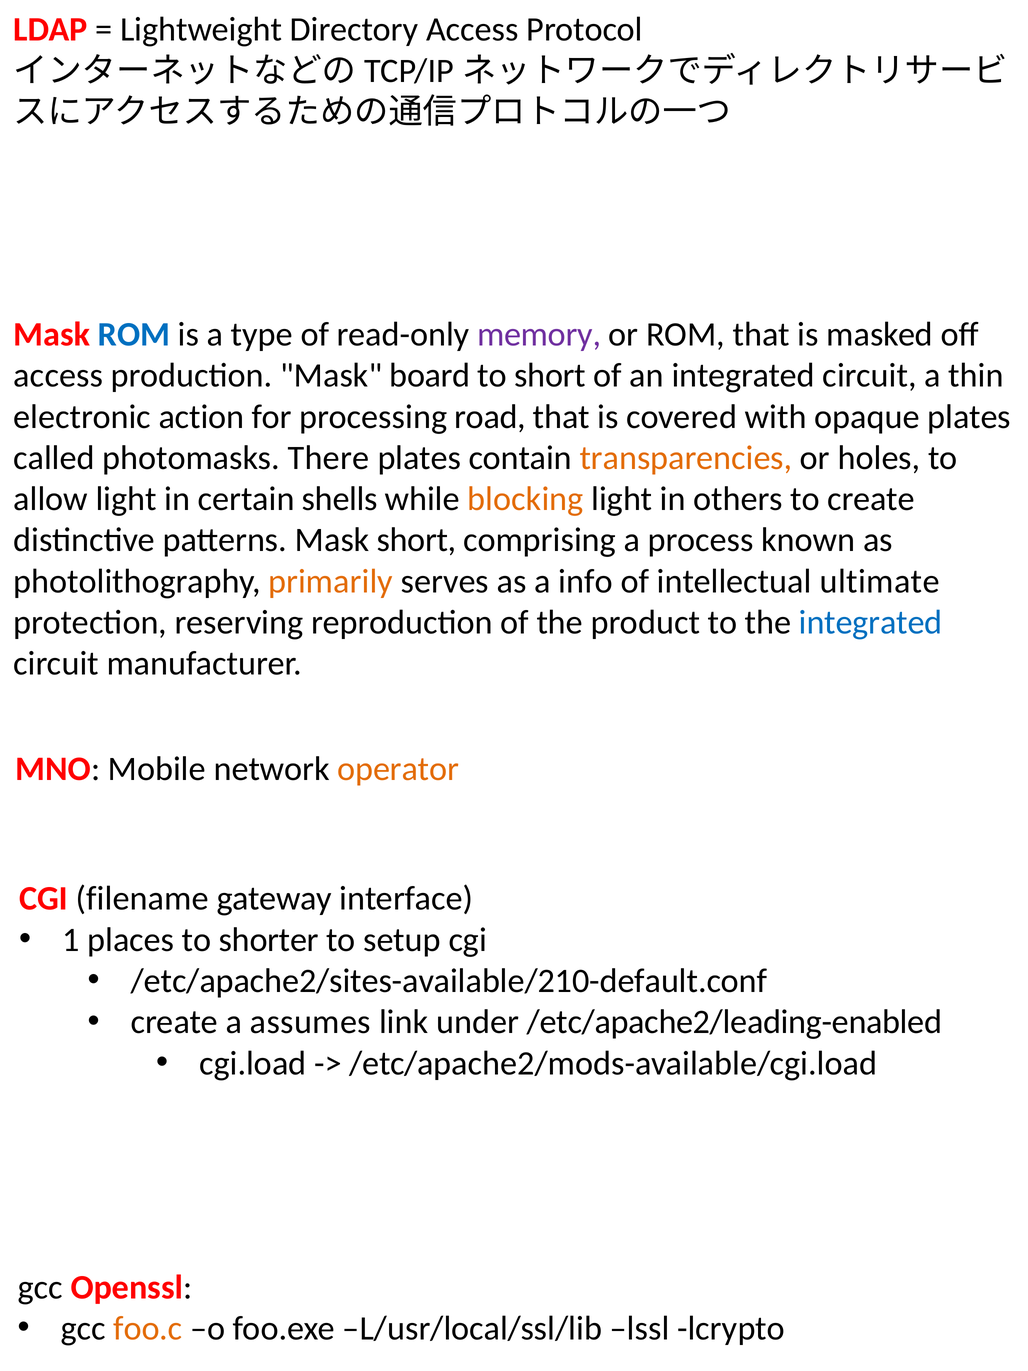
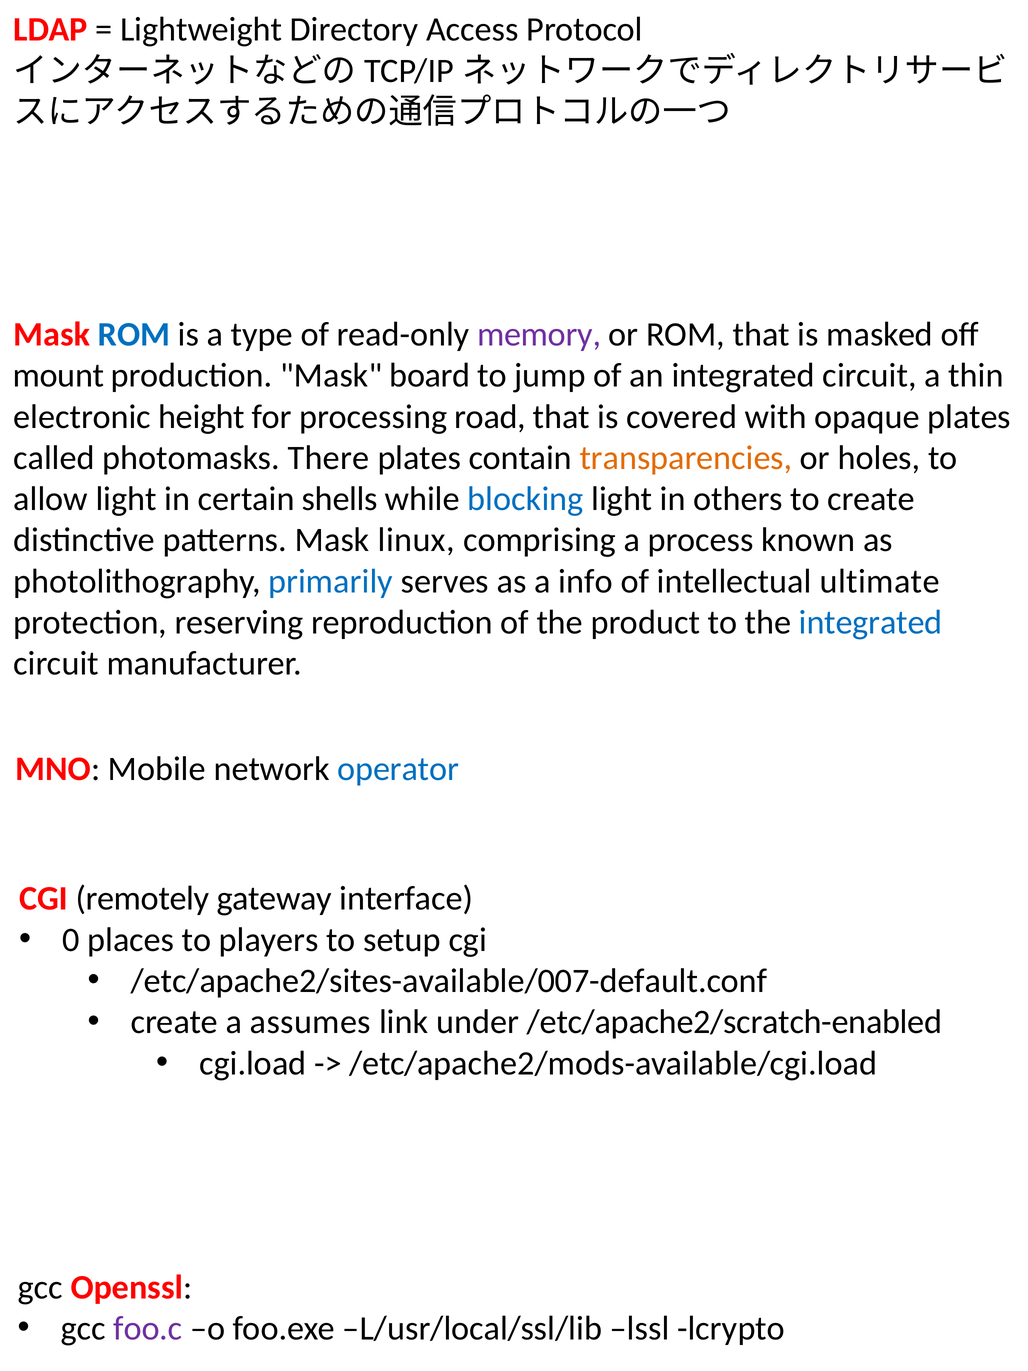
access: access -> mount (58, 375)
to short: short -> jump (550, 375)
action: action -> height (202, 417)
blocking colour: orange -> blue (526, 499)
Mask short: short -> linux (416, 540)
primarily colour: orange -> blue (331, 581)
operator colour: orange -> blue (398, 769)
filename: filename -> remotely (142, 898)
1: 1 -> 0 (71, 940)
shorter: shorter -> players (269, 940)
/etc/apache2/sites-available/210-default.conf: /etc/apache2/sites-available/210-default.conf -> /etc/apache2/sites-available/007-default.conf (449, 981)
/etc/apache2/leading-enabled: /etc/apache2/leading-enabled -> /etc/apache2/scratch-enabled (734, 1022)
foo.c colour: orange -> purple (148, 1328)
